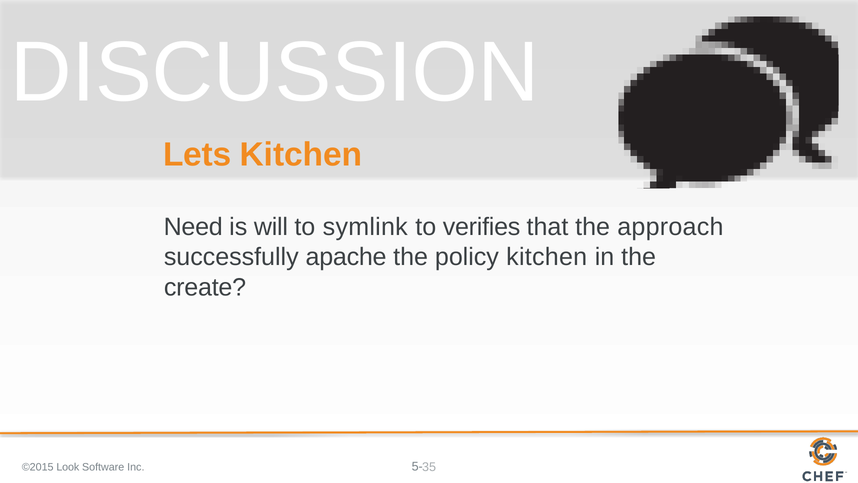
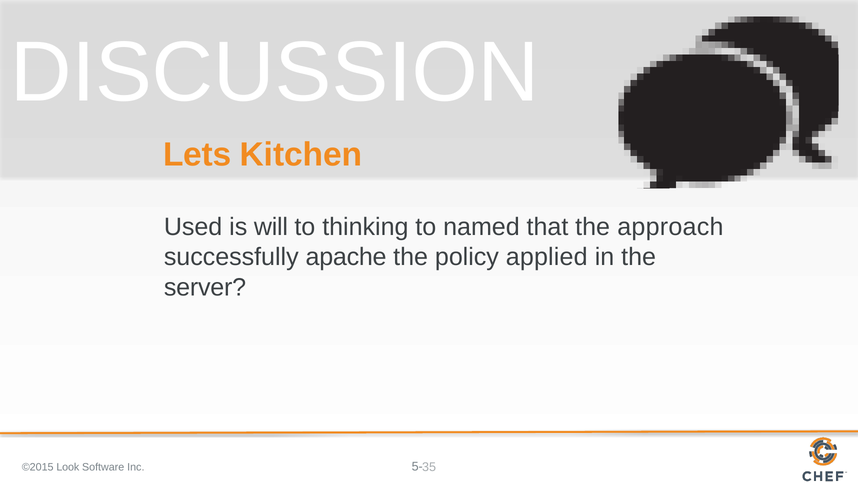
Need: Need -> Used (193, 227)
symlink: symlink -> thinking (365, 227)
verifies: verifies -> named (481, 227)
policy kitchen: kitchen -> applied (547, 257)
create: create -> server (205, 287)
